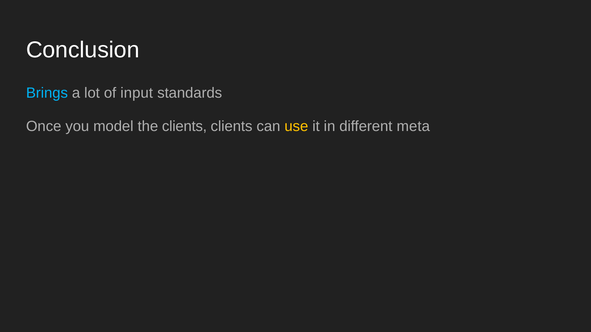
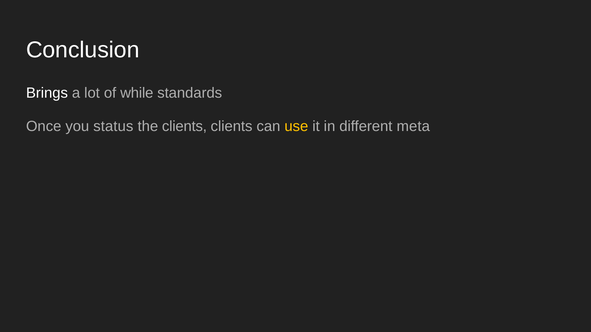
Brings colour: light blue -> white (47, 93)
input: input -> while (137, 93)
model: model -> status (113, 126)
